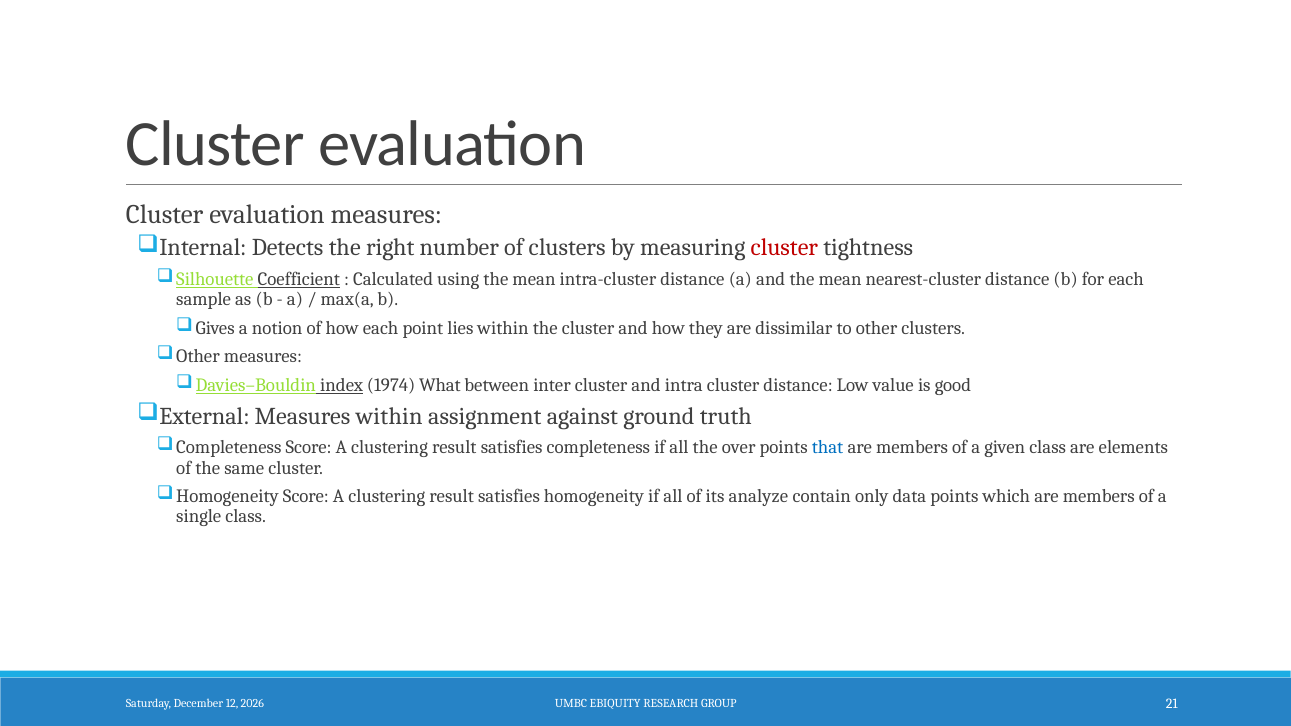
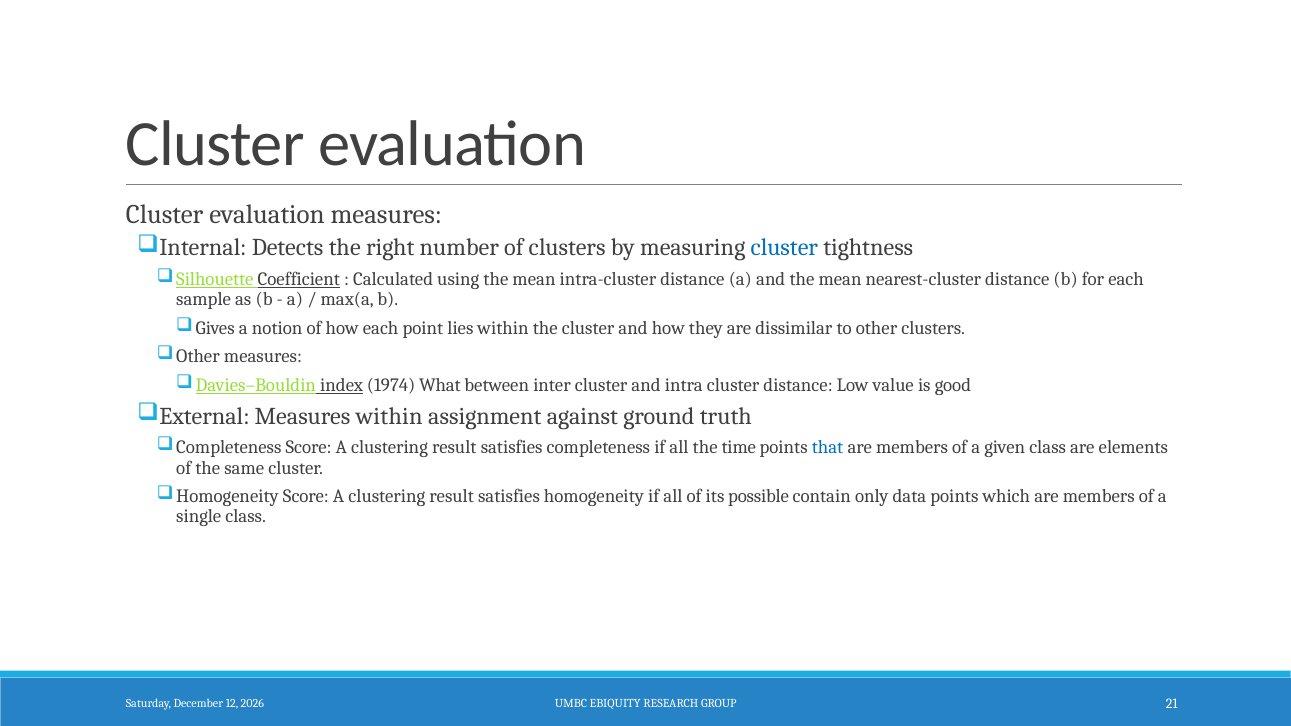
cluster colour: red -> blue (784, 248)
over: over -> time (739, 448)
analyze: analyze -> possible (759, 497)
